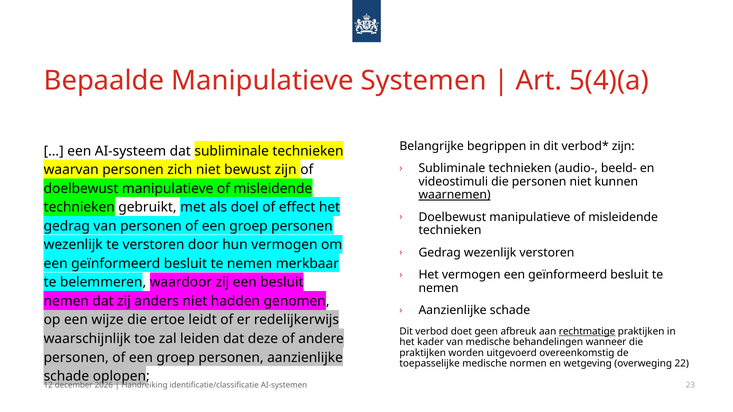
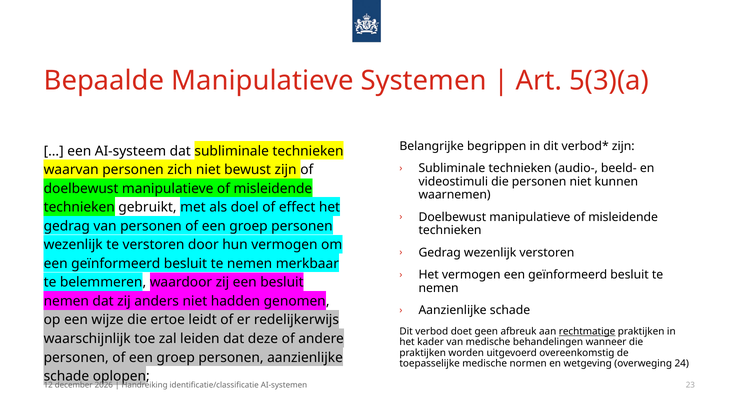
5(4)(a: 5(4)(a -> 5(3)(a (609, 81)
waarnemen underline: present -> none (455, 195)
22: 22 -> 24 (682, 364)
